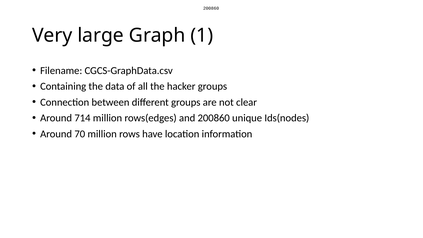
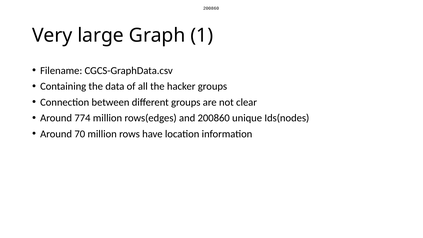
714: 714 -> 774 (82, 118)
